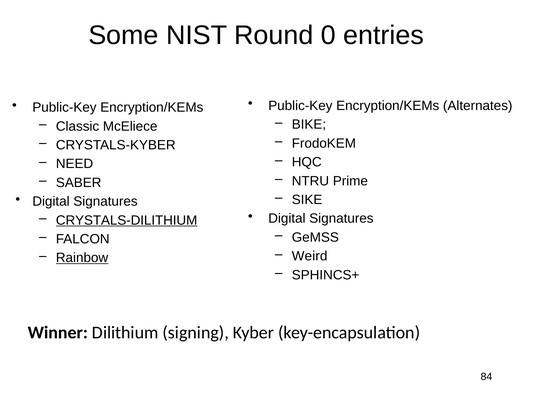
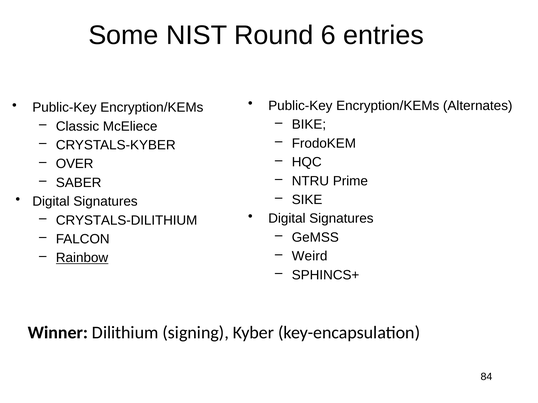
0: 0 -> 6 (328, 35)
NEED: NEED -> OVER (75, 164)
CRYSTALS-DILITHIUM underline: present -> none (127, 221)
